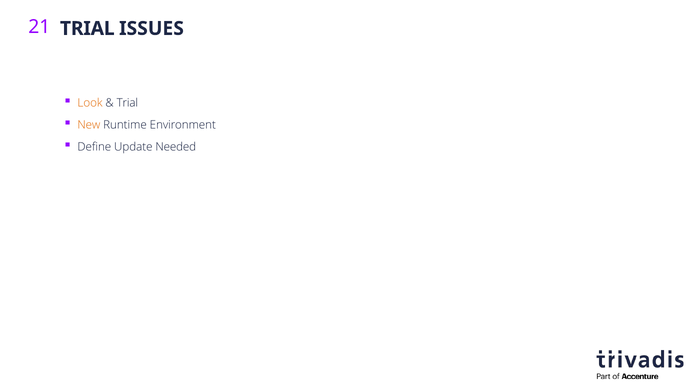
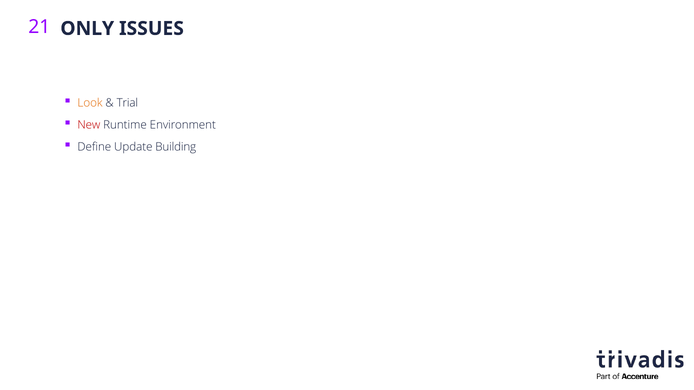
21 TRIAL: TRIAL -> ONLY (87, 29)
New colour: orange -> red (89, 125)
Needed: Needed -> Building (176, 147)
